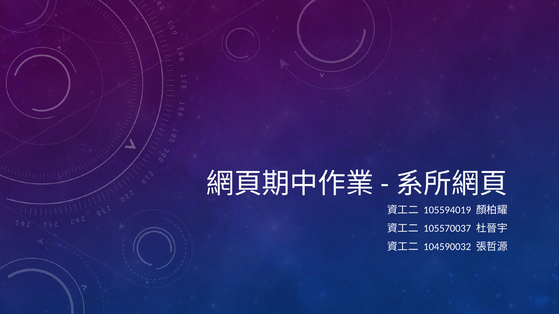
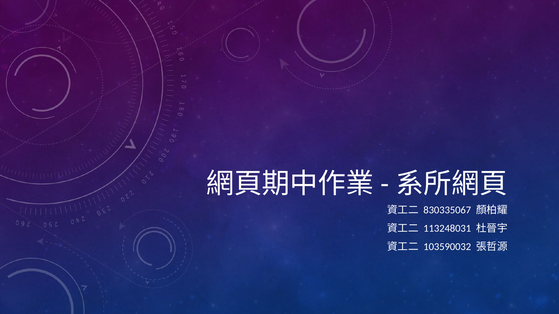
105594019: 105594019 -> 830335067 (447, 210)
105570037: 105570037 -> 113248031 (447, 229)
104590032: 104590032 -> 103590032 (447, 247)
